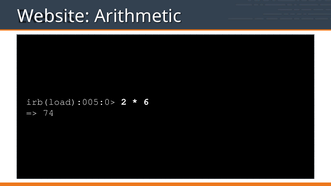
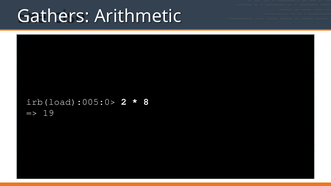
Website: Website -> Gathers (53, 16)
6: 6 -> 8 (146, 102)
74: 74 -> 19 (48, 113)
